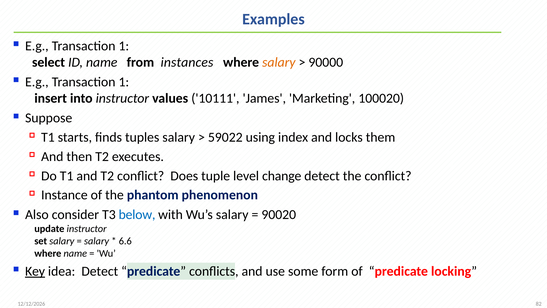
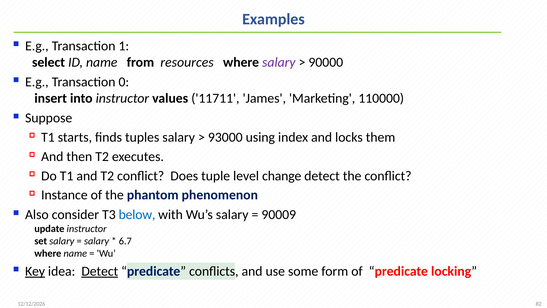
instances: instances -> resources (187, 62)
salary colour: orange -> purple (279, 62)
1: 1 -> 0 (124, 82)
10111: 10111 -> 11711 (215, 98)
100020: 100020 -> 110000 (381, 98)
59022: 59022 -> 93000 (225, 137)
90020: 90020 -> 90009 (279, 215)
6.6: 6.6 -> 6.7 (125, 241)
Detect underline: none -> present (100, 271)
